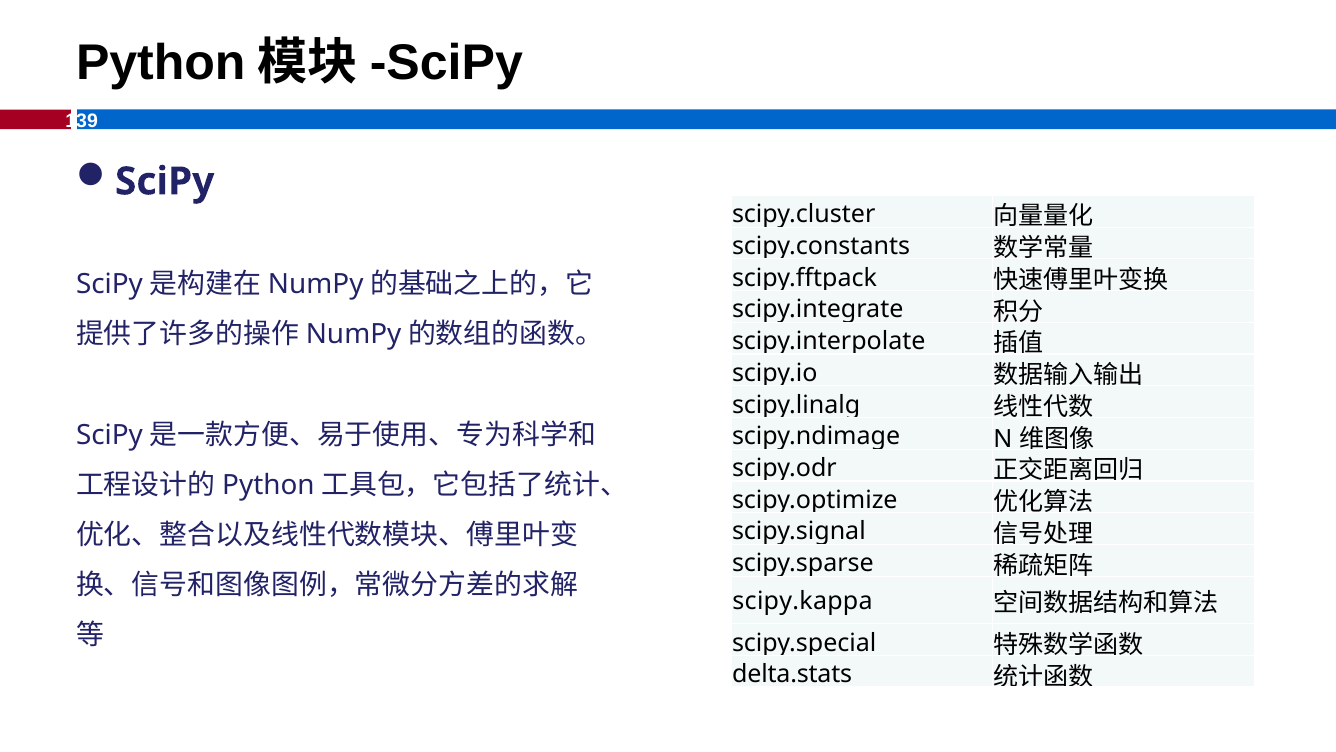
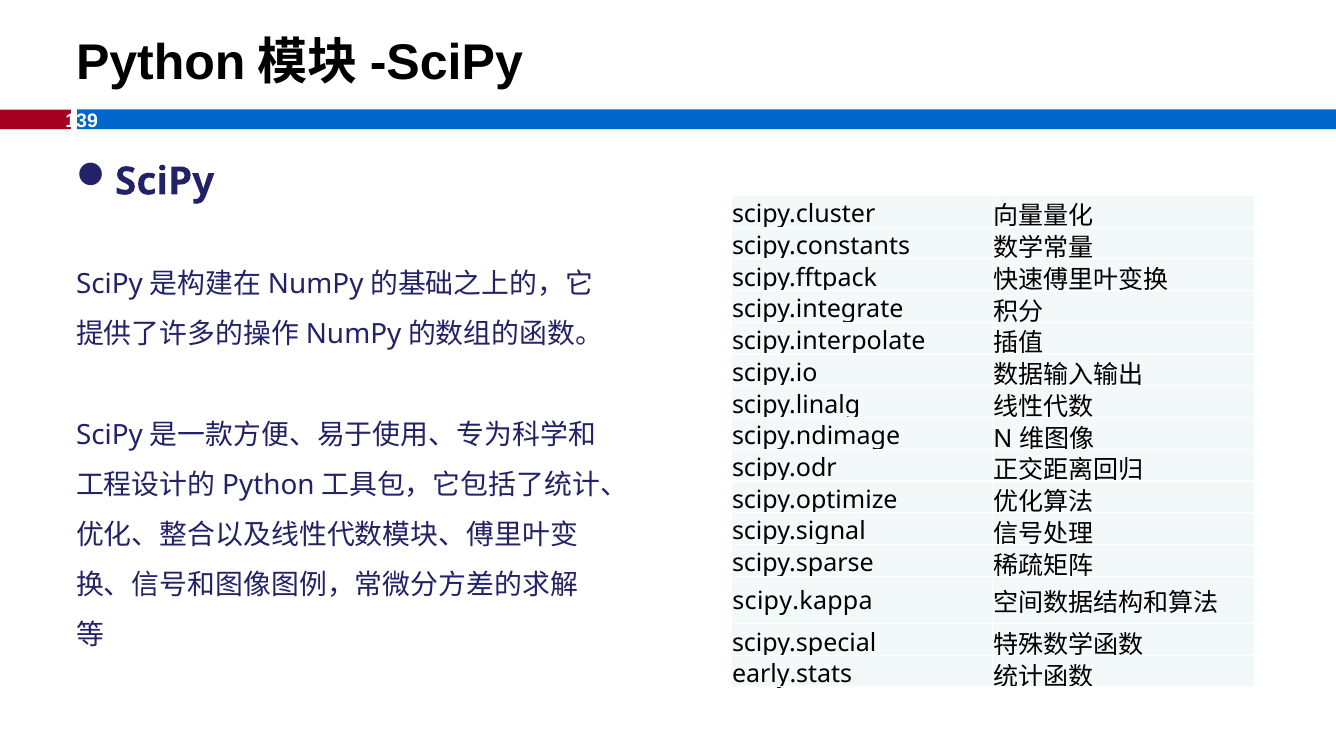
delta.stats: delta.stats -> early.stats (792, 674)
